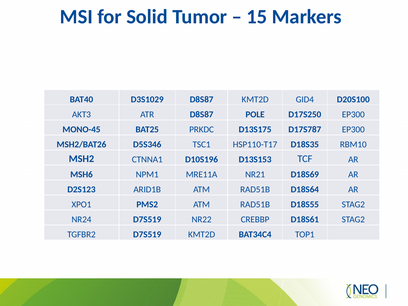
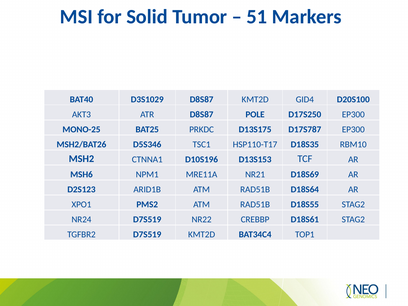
15: 15 -> 51 (257, 17)
MONO-45: MONO-45 -> MONO-25 (81, 129)
